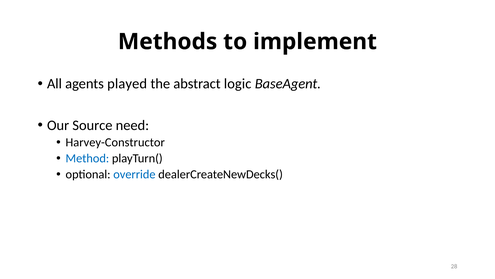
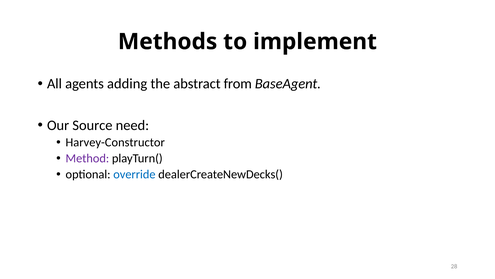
played: played -> adding (127, 84)
logic: logic -> from (238, 84)
Method colour: blue -> purple (87, 158)
